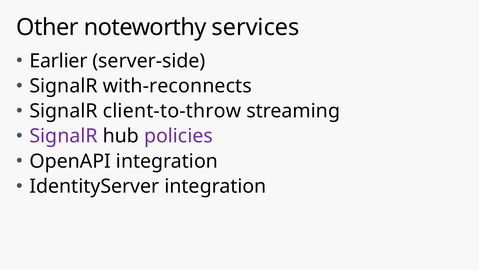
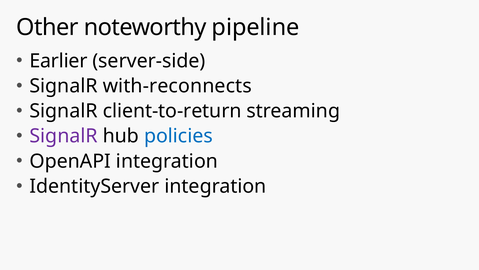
services: services -> pipeline (256, 27)
client-to-throw: client-to-throw -> client-to-return (172, 111)
policies colour: purple -> blue (178, 136)
